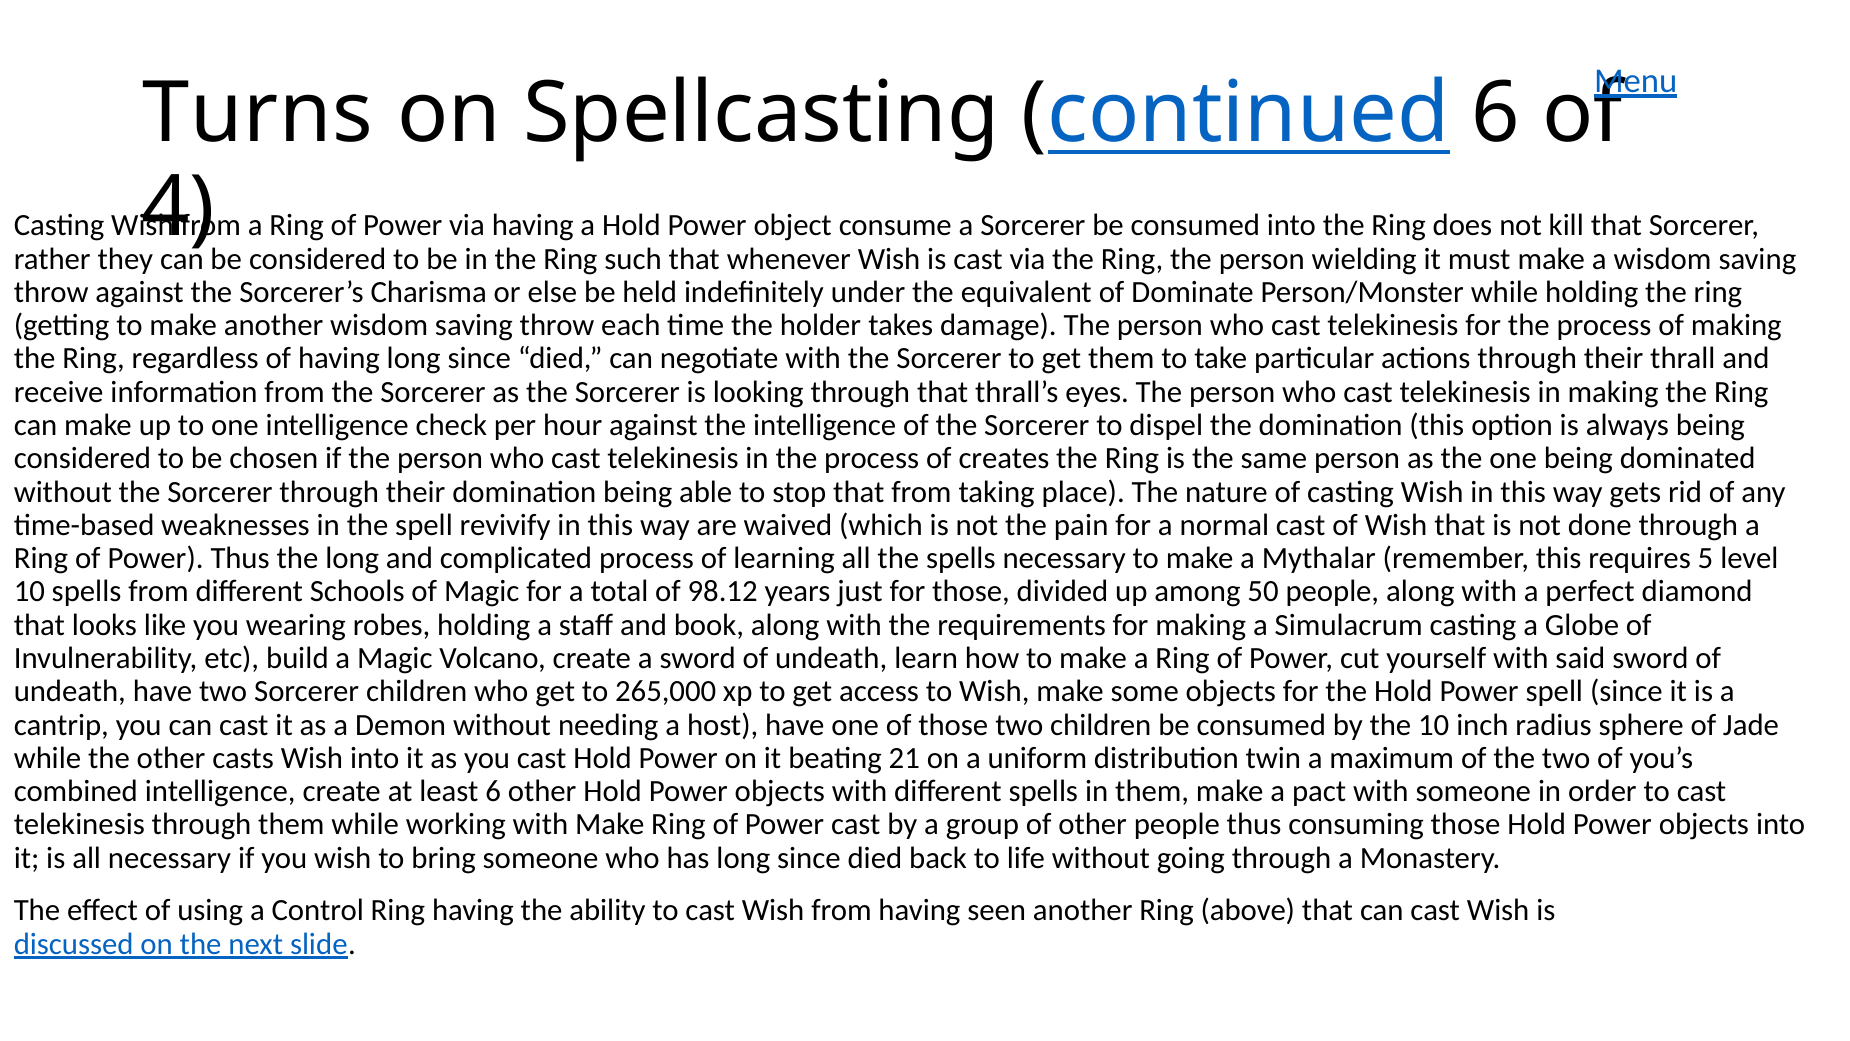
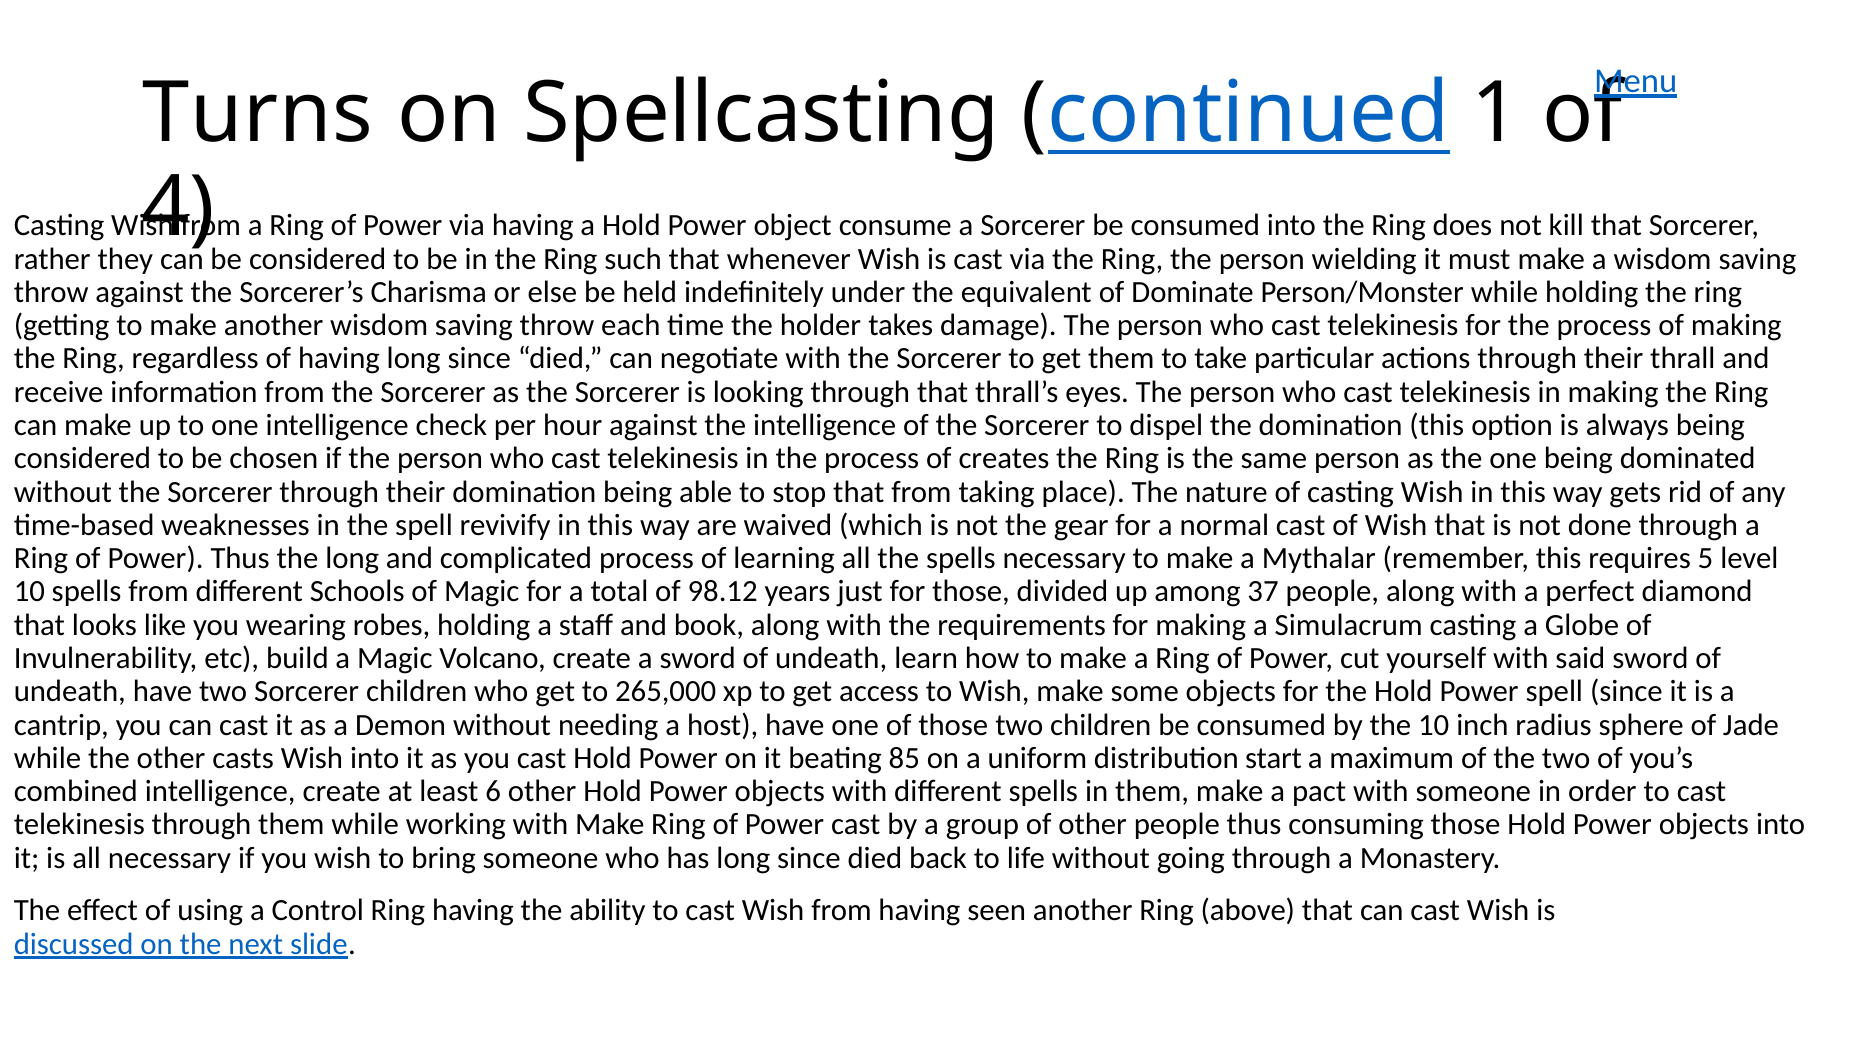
continued 6: 6 -> 1 (1496, 113)
pain: pain -> gear (1081, 525)
50: 50 -> 37 (1263, 592)
21: 21 -> 85 (904, 758)
twin: twin -> start (1273, 758)
